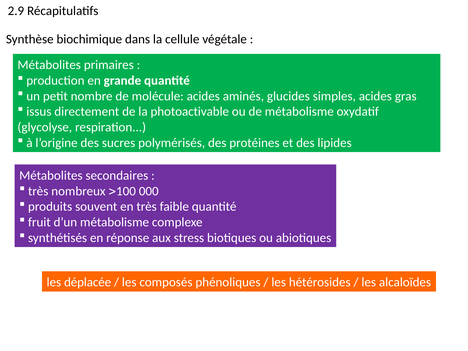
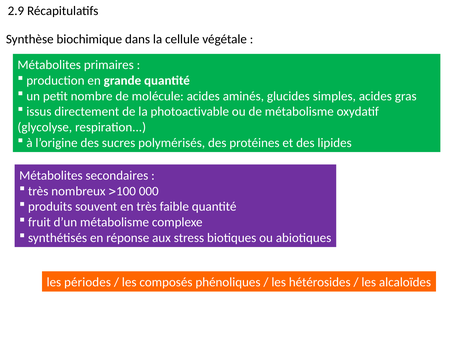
déplacée: déplacée -> périodes (88, 282)
